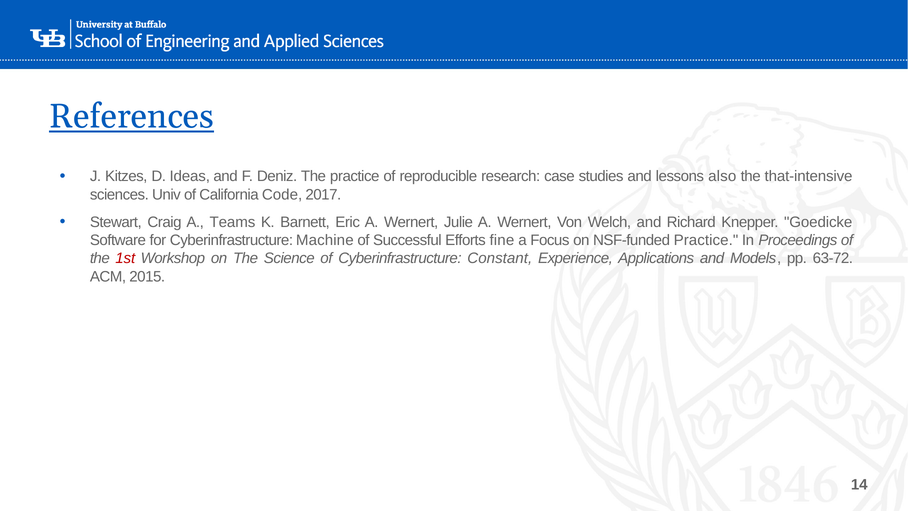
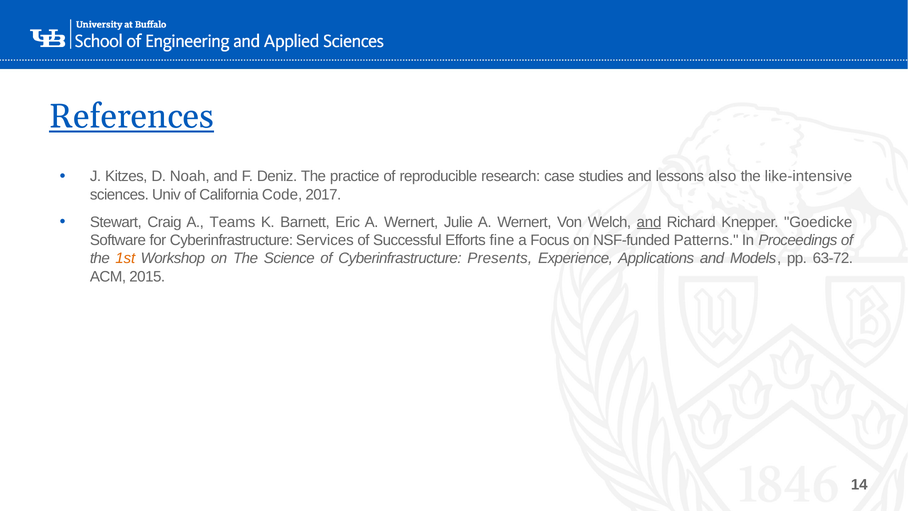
Ideas: Ideas -> Noah (190, 176)
that-intensive: that-intensive -> like-intensive (808, 176)
and underline: none -> present (649, 222)
Machine: Machine -> Services (325, 240)
NSF-funded Practice: Practice -> Patterns (706, 240)
1st colour: red -> orange (125, 258)
Constant: Constant -> Presents (500, 258)
